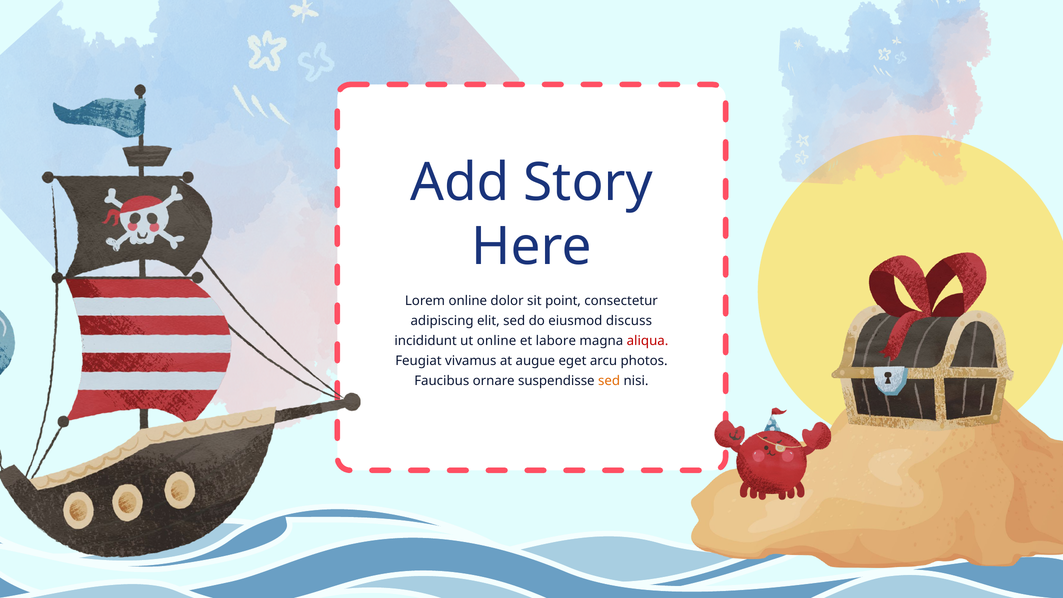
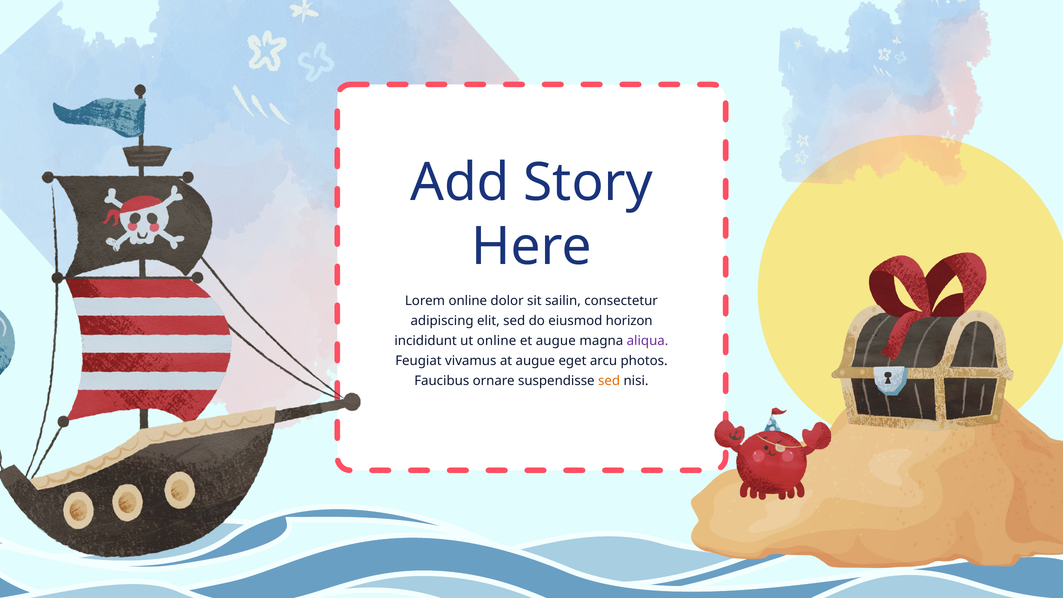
point: point -> sailin (563, 301)
discuss: discuss -> horizon (629, 321)
et labore: labore -> augue (556, 341)
aliqua colour: red -> purple (648, 341)
